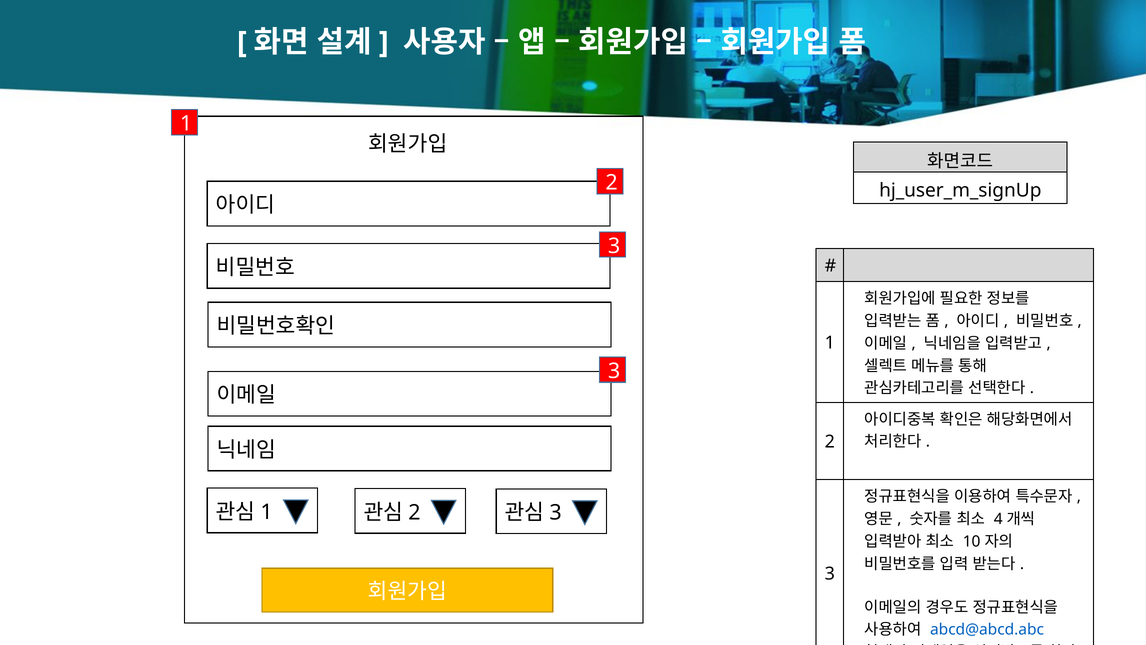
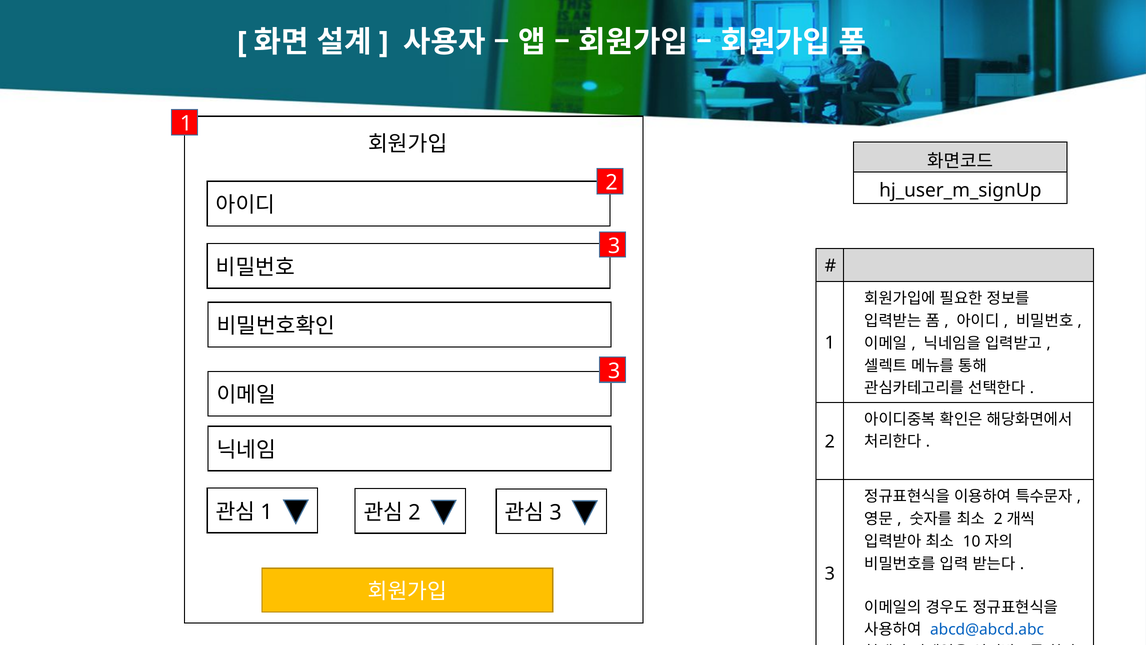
4: 4 -> 2 (998, 519)
